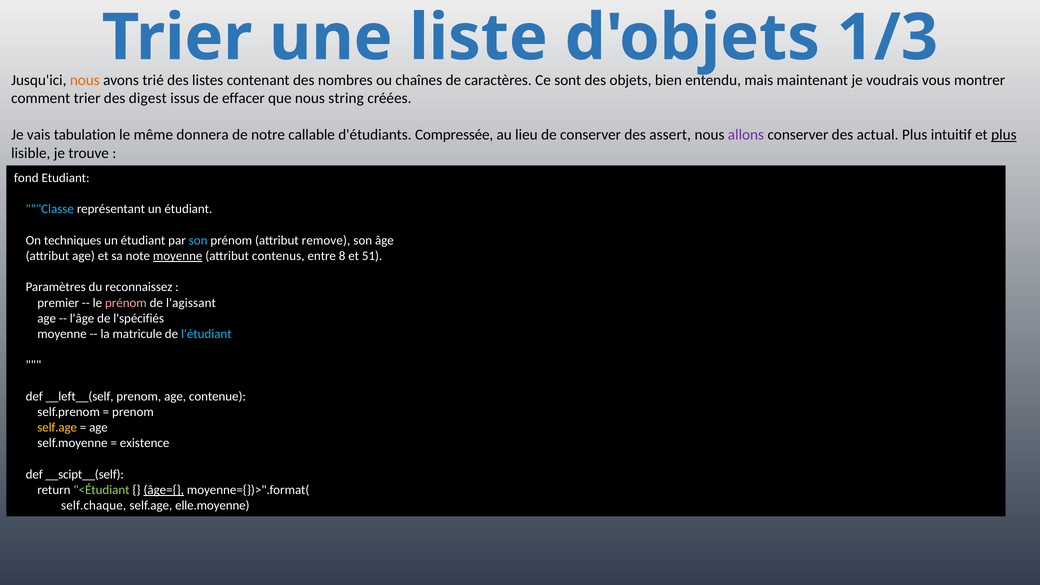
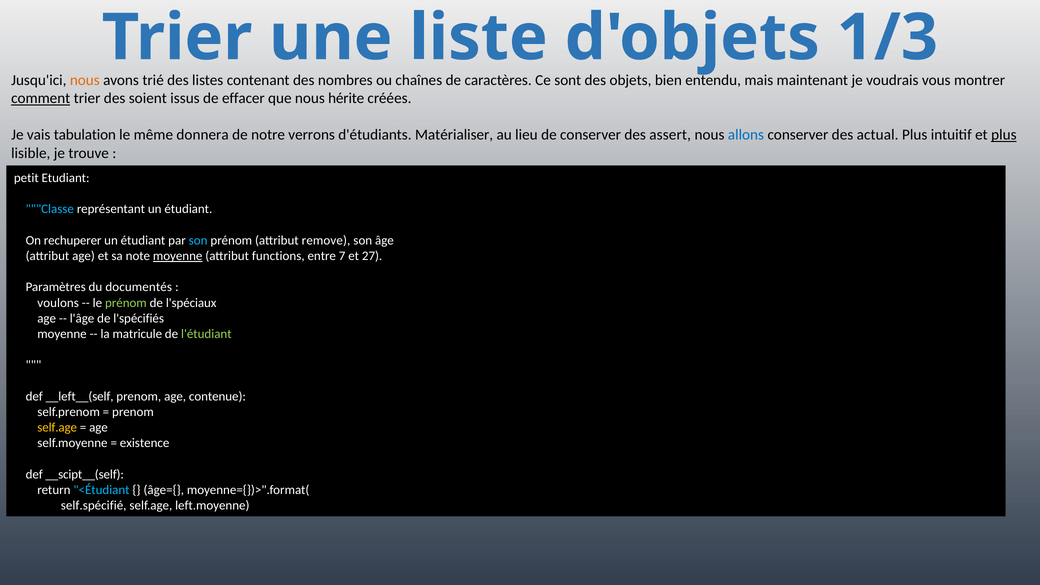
comment underline: none -> present (41, 98)
digest: digest -> soient (148, 98)
string: string -> hérite (346, 98)
callable: callable -> verrons (312, 135)
Compressée: Compressée -> Matérialiser (454, 135)
allons colour: purple -> blue (746, 135)
fond: fond -> petit (26, 178)
techniques: techniques -> rechuperer (73, 240)
contenus: contenus -> functions (278, 256)
8: 8 -> 7 (342, 256)
51: 51 -> 27 (372, 256)
reconnaissez: reconnaissez -> documentés (139, 287)
premier: premier -> voulons (58, 303)
prénom colour: pink -> light green (126, 303)
l'agissant: l'agissant -> l'spéciaux (191, 303)
l'étudiant colour: light blue -> light green (206, 334)
<Étudiant colour: light green -> light blue (102, 490)
âge={ underline: present -> none (164, 490)
self.chaque: self.chaque -> self.spécifié (94, 506)
elle.moyenne: elle.moyenne -> left.moyenne (212, 506)
